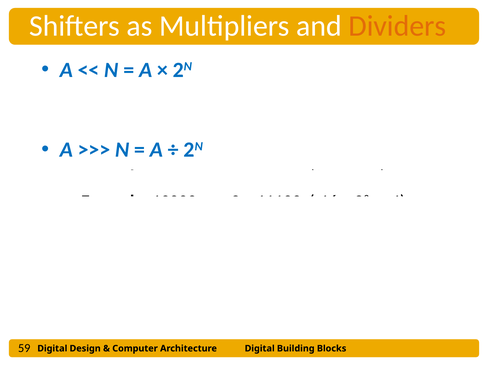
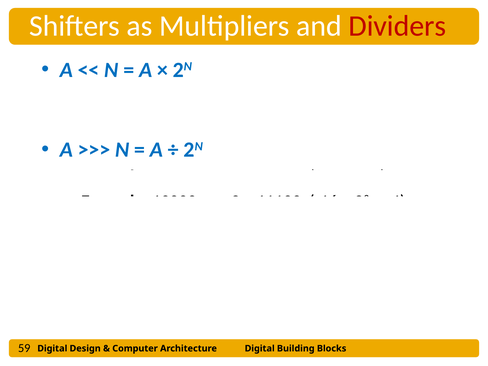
Dividers colour: orange -> red (397, 26)
